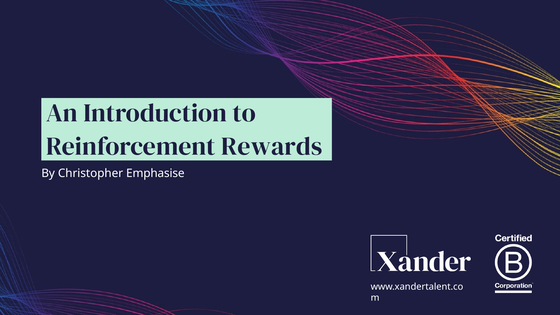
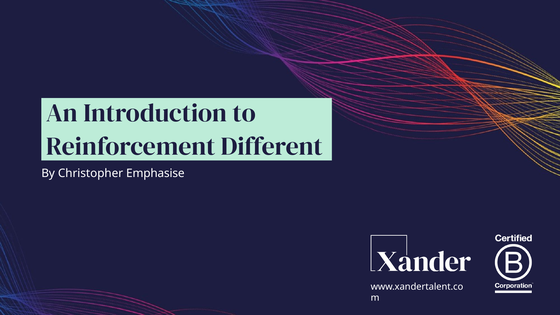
Rewards: Rewards -> Different (272, 146)
